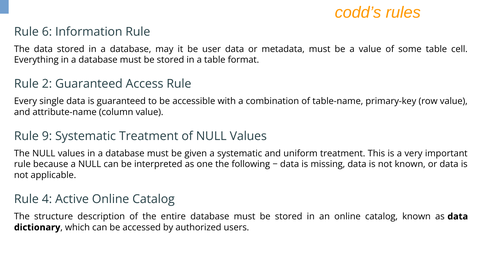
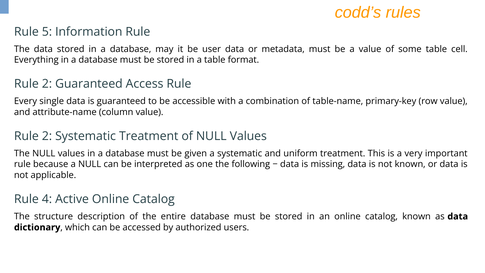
6: 6 -> 5 (47, 32)
9: 9 -> 2 (47, 136)
